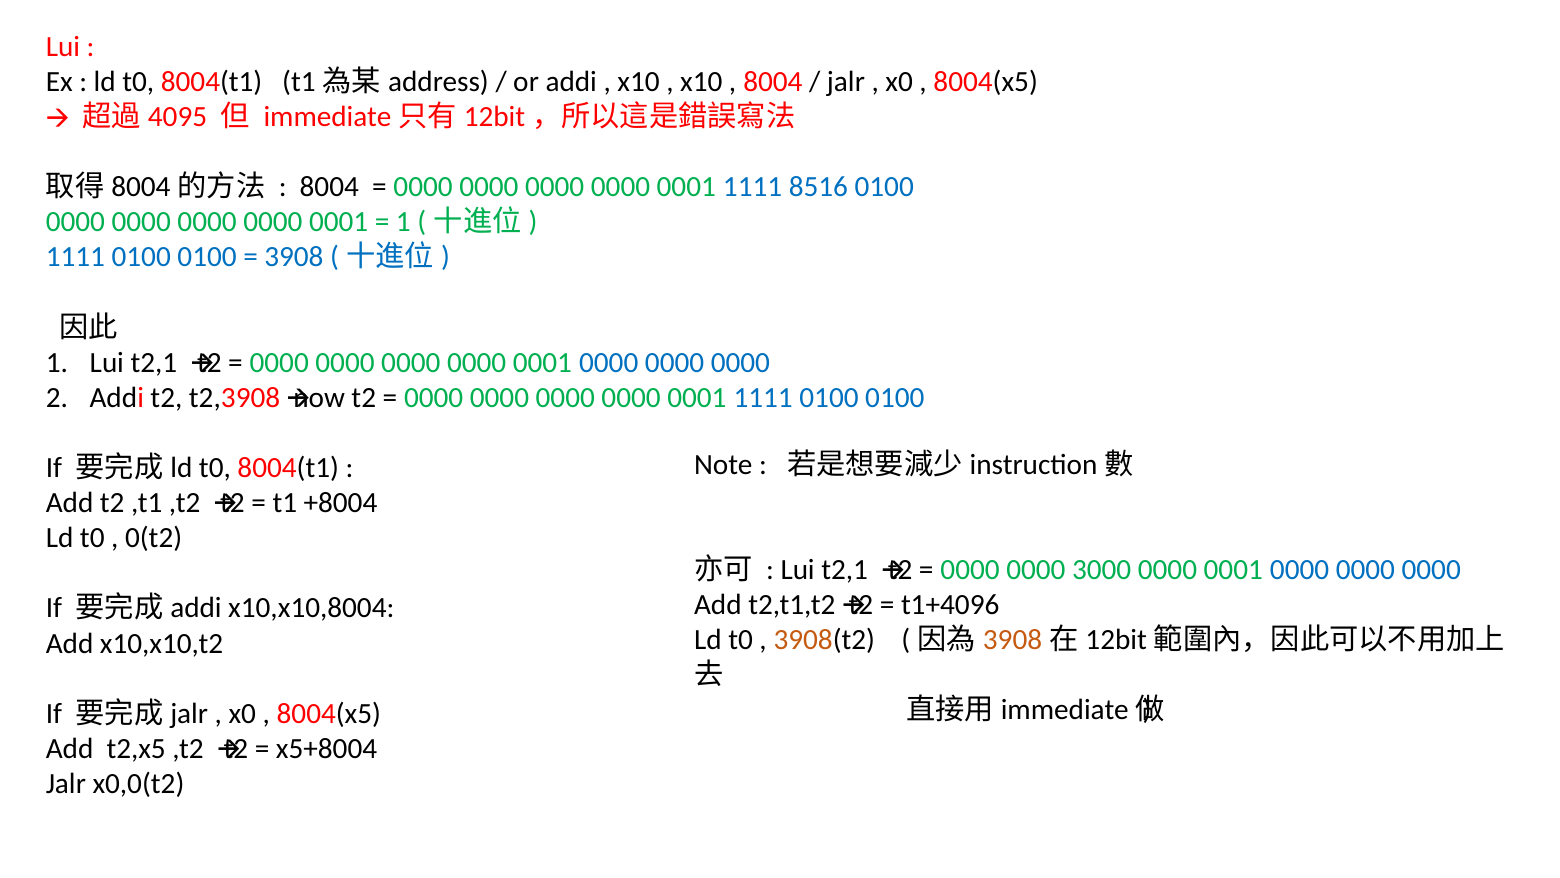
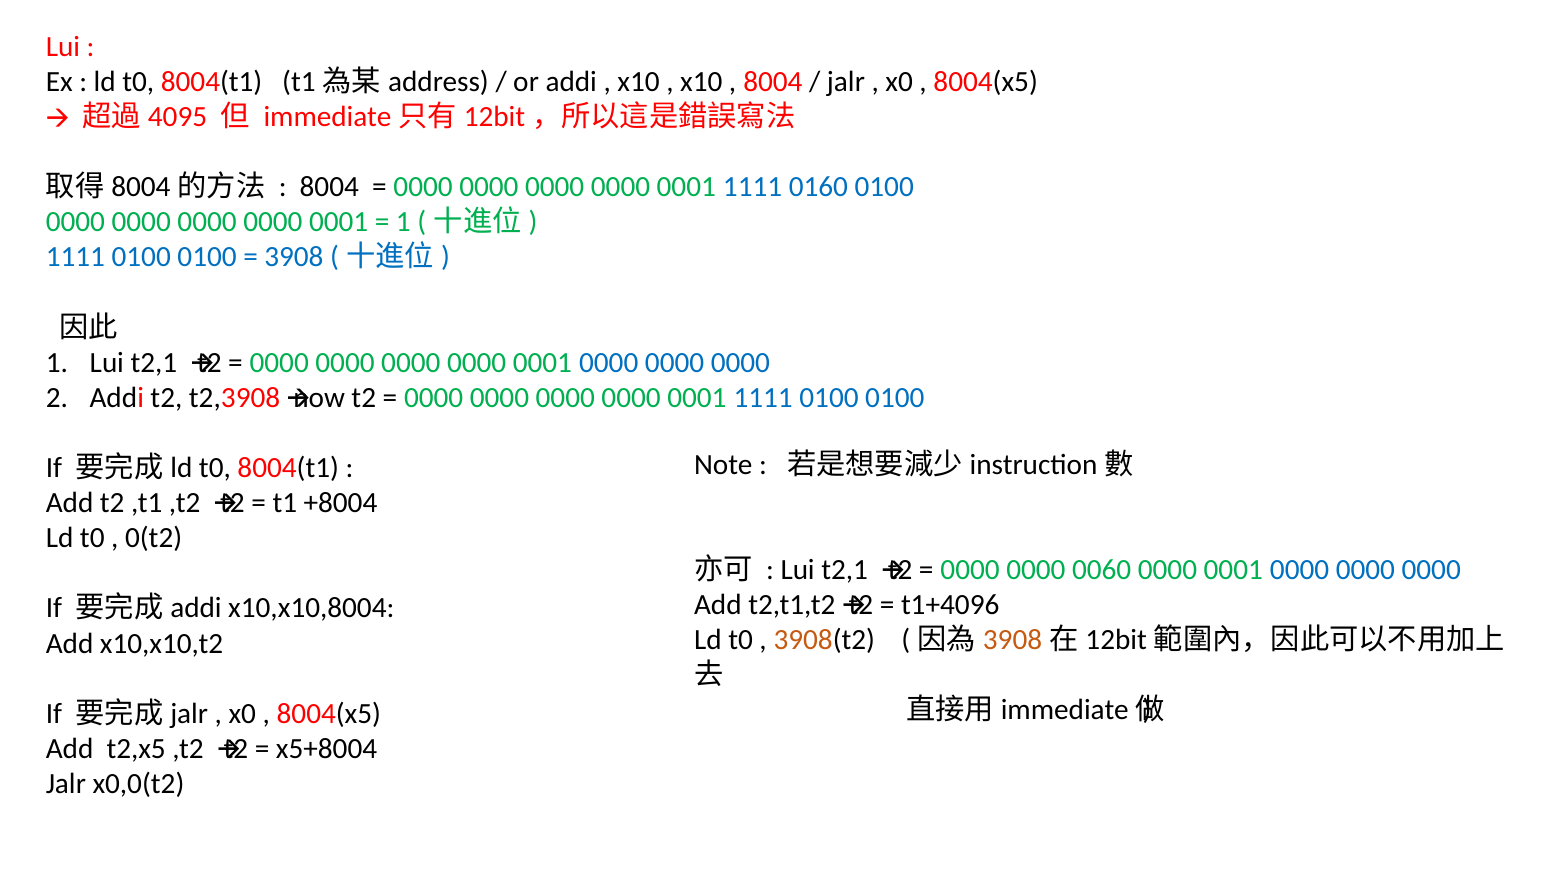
8516: 8516 -> 0160 (818, 187)
3000: 3000 -> 0060 (1102, 569)
